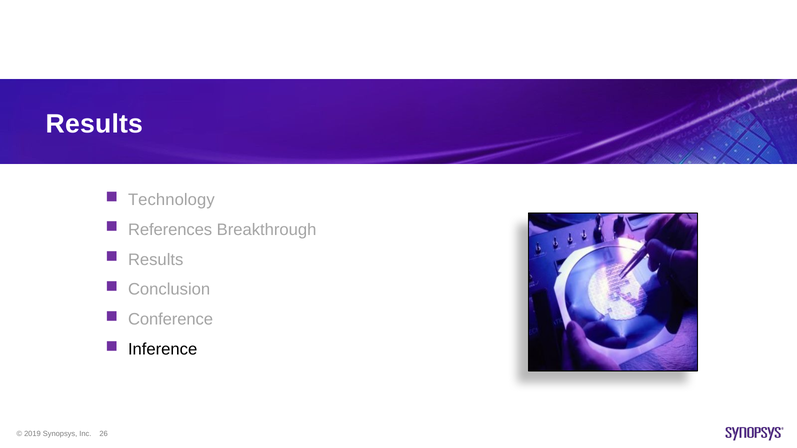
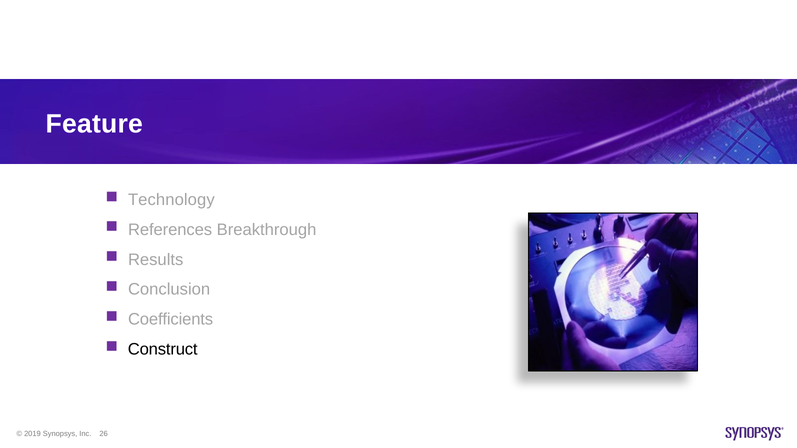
Results: Results -> Feature (94, 124)
Conference: Conference -> Coefficients (171, 320)
Inference: Inference -> Construct (163, 350)
